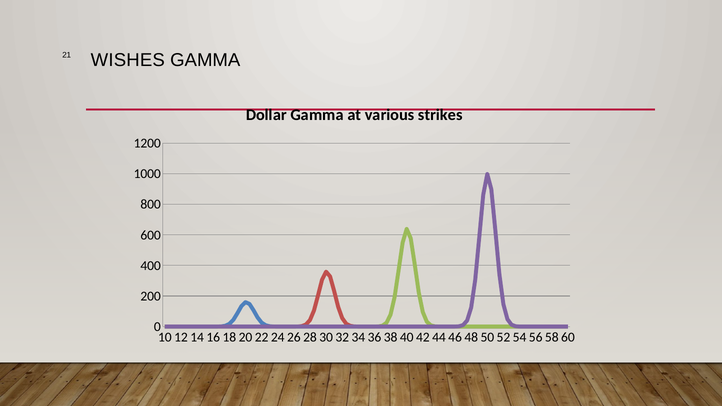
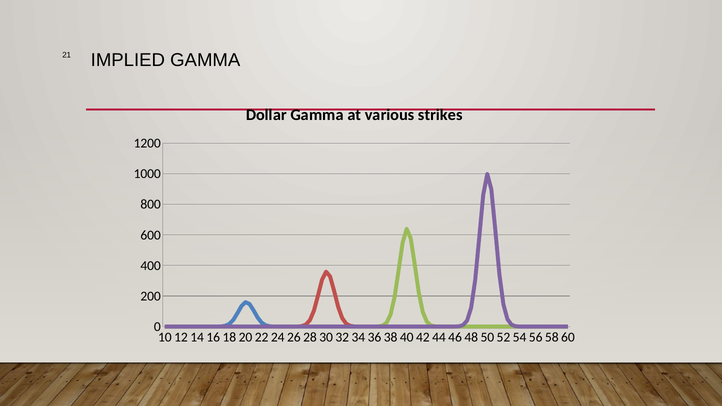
WISHES: WISHES -> IMPLIED (128, 60)
